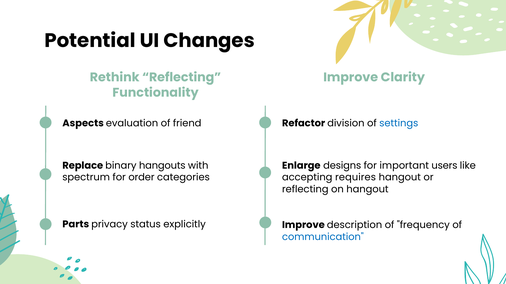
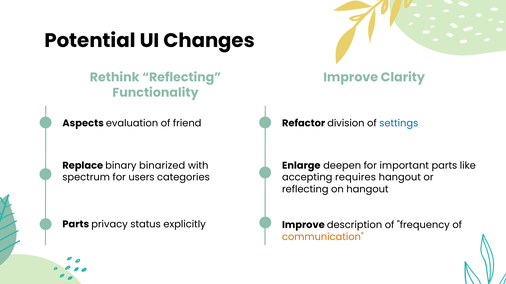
hangouts: hangouts -> binarized (162, 166)
designs: designs -> deepen (342, 166)
important users: users -> parts (444, 166)
order: order -> users (141, 178)
communication colour: blue -> orange (323, 237)
